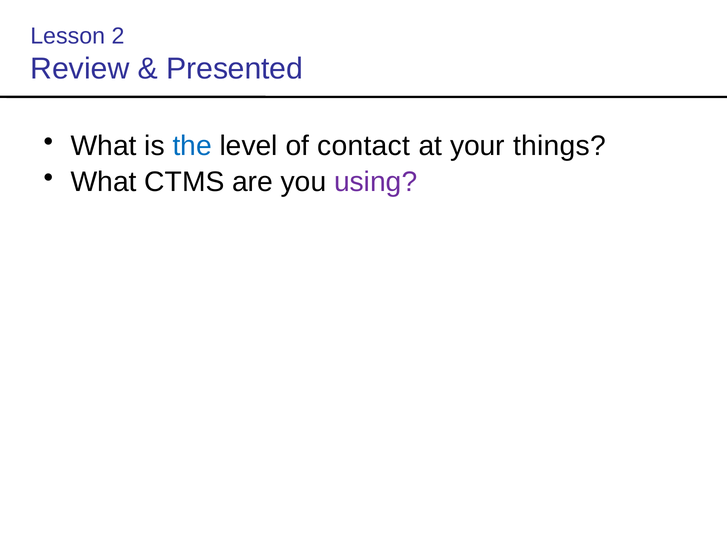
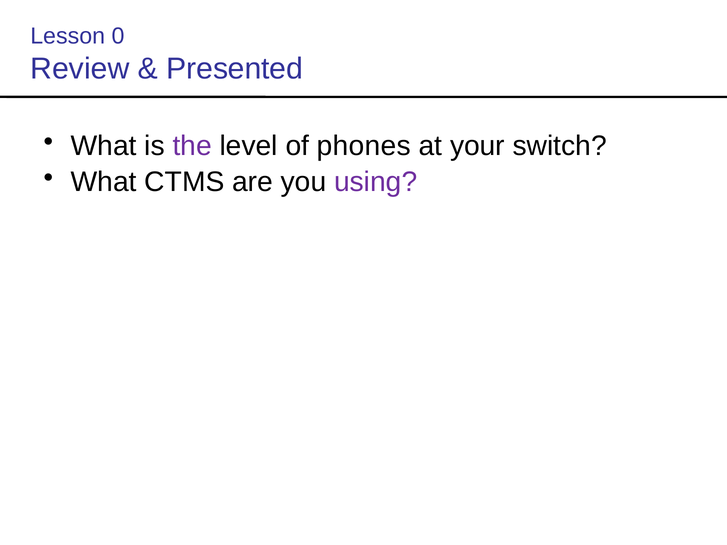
2: 2 -> 0 (118, 36)
the colour: blue -> purple (192, 146)
contact: contact -> phones (364, 146)
things: things -> switch (560, 146)
